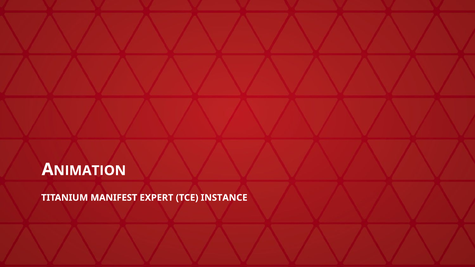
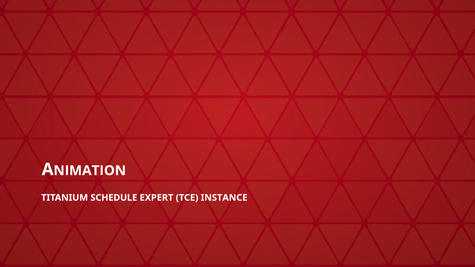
MANIFEST: MANIFEST -> SCHEDULE (114, 198)
